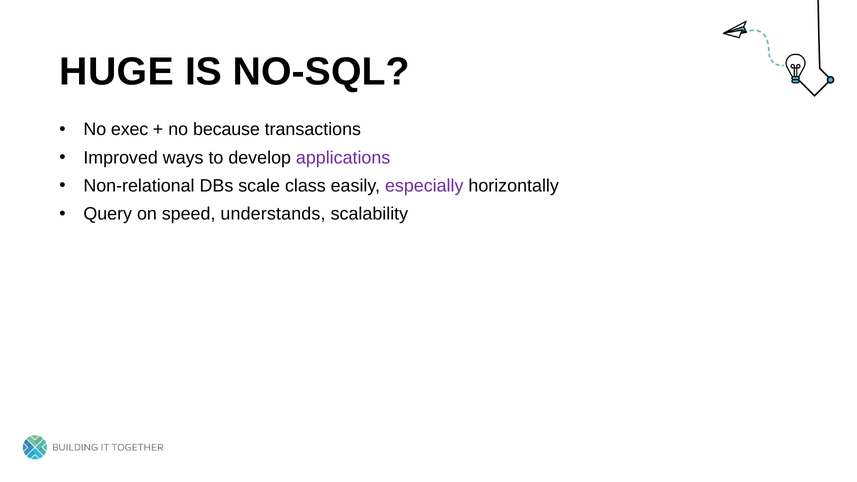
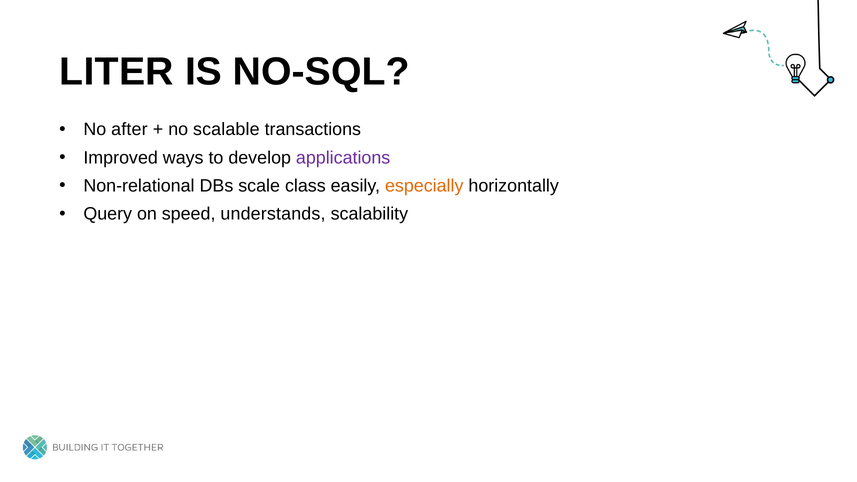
HUGE: HUGE -> LITER (117, 72)
exec: exec -> after (129, 129)
because: because -> scalable (226, 129)
especially colour: purple -> orange (424, 186)
